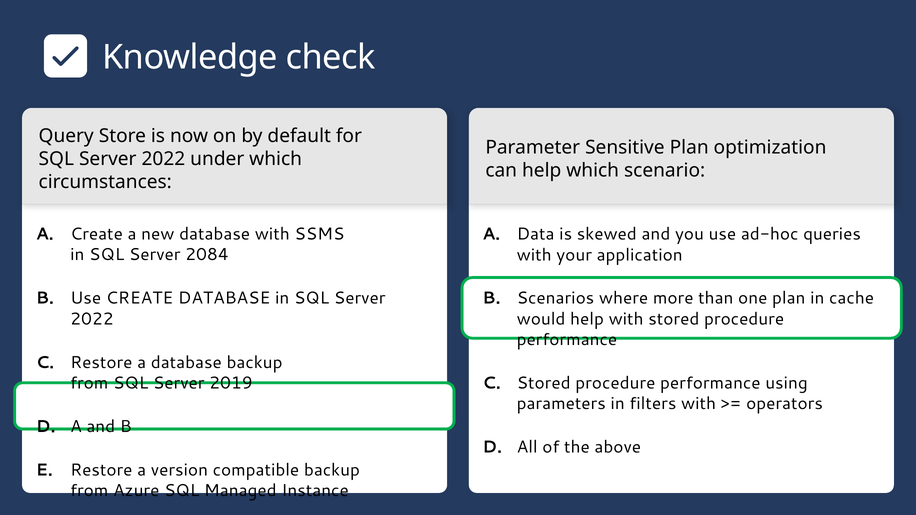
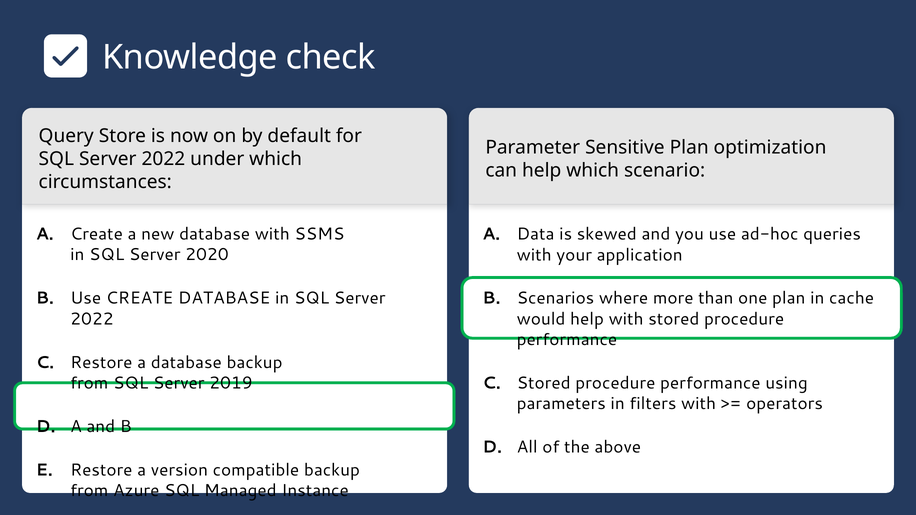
2084: 2084 -> 2020 (207, 255)
